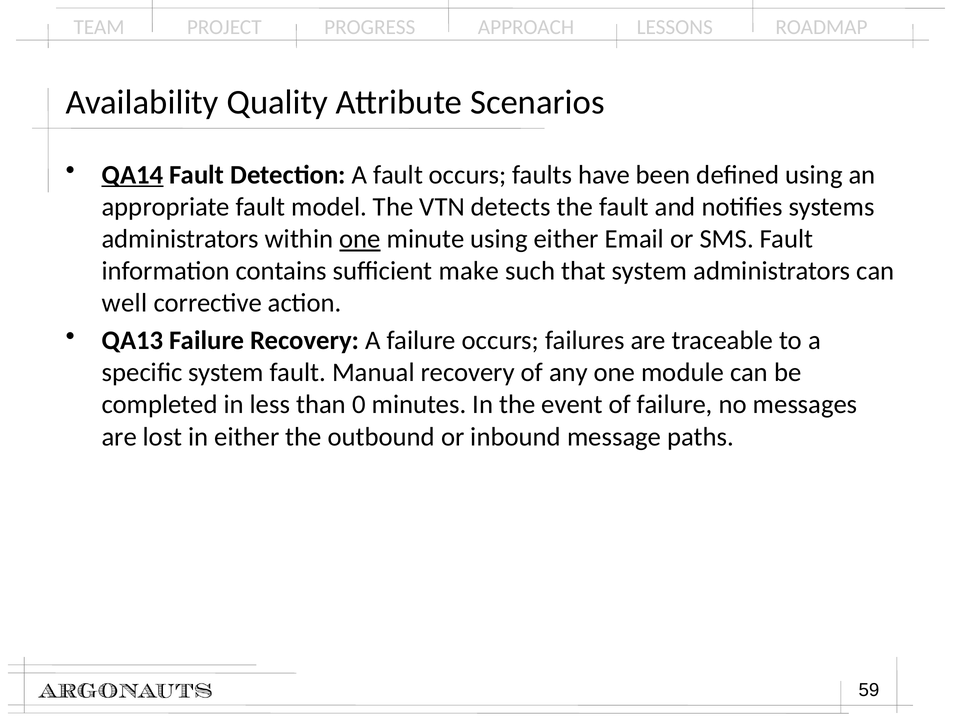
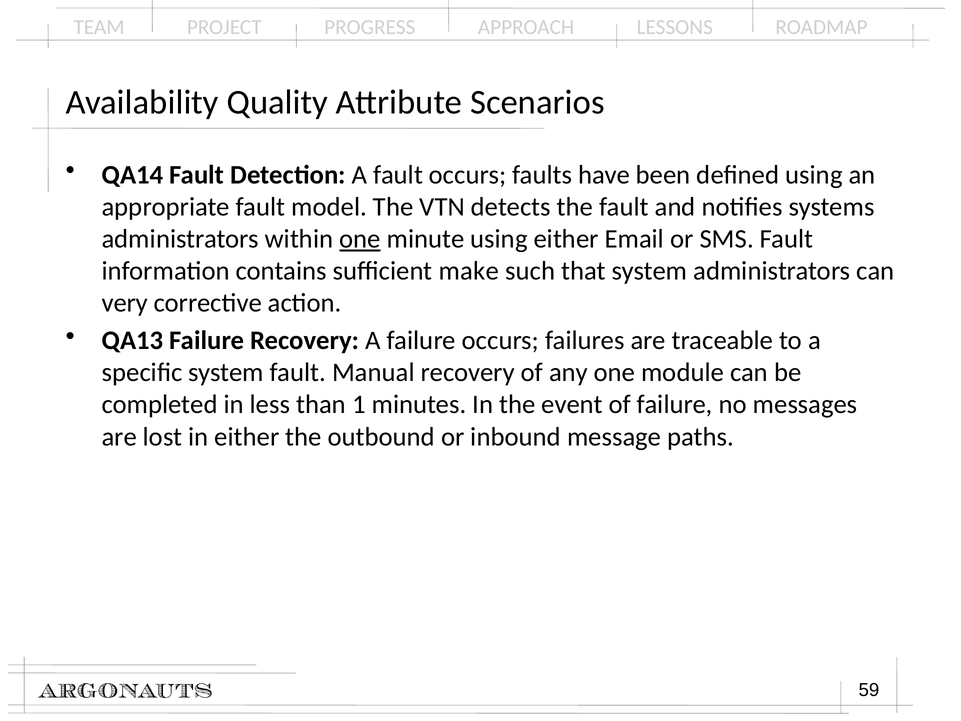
QA14 underline: present -> none (133, 175)
well: well -> very (125, 303)
0: 0 -> 1 (359, 405)
